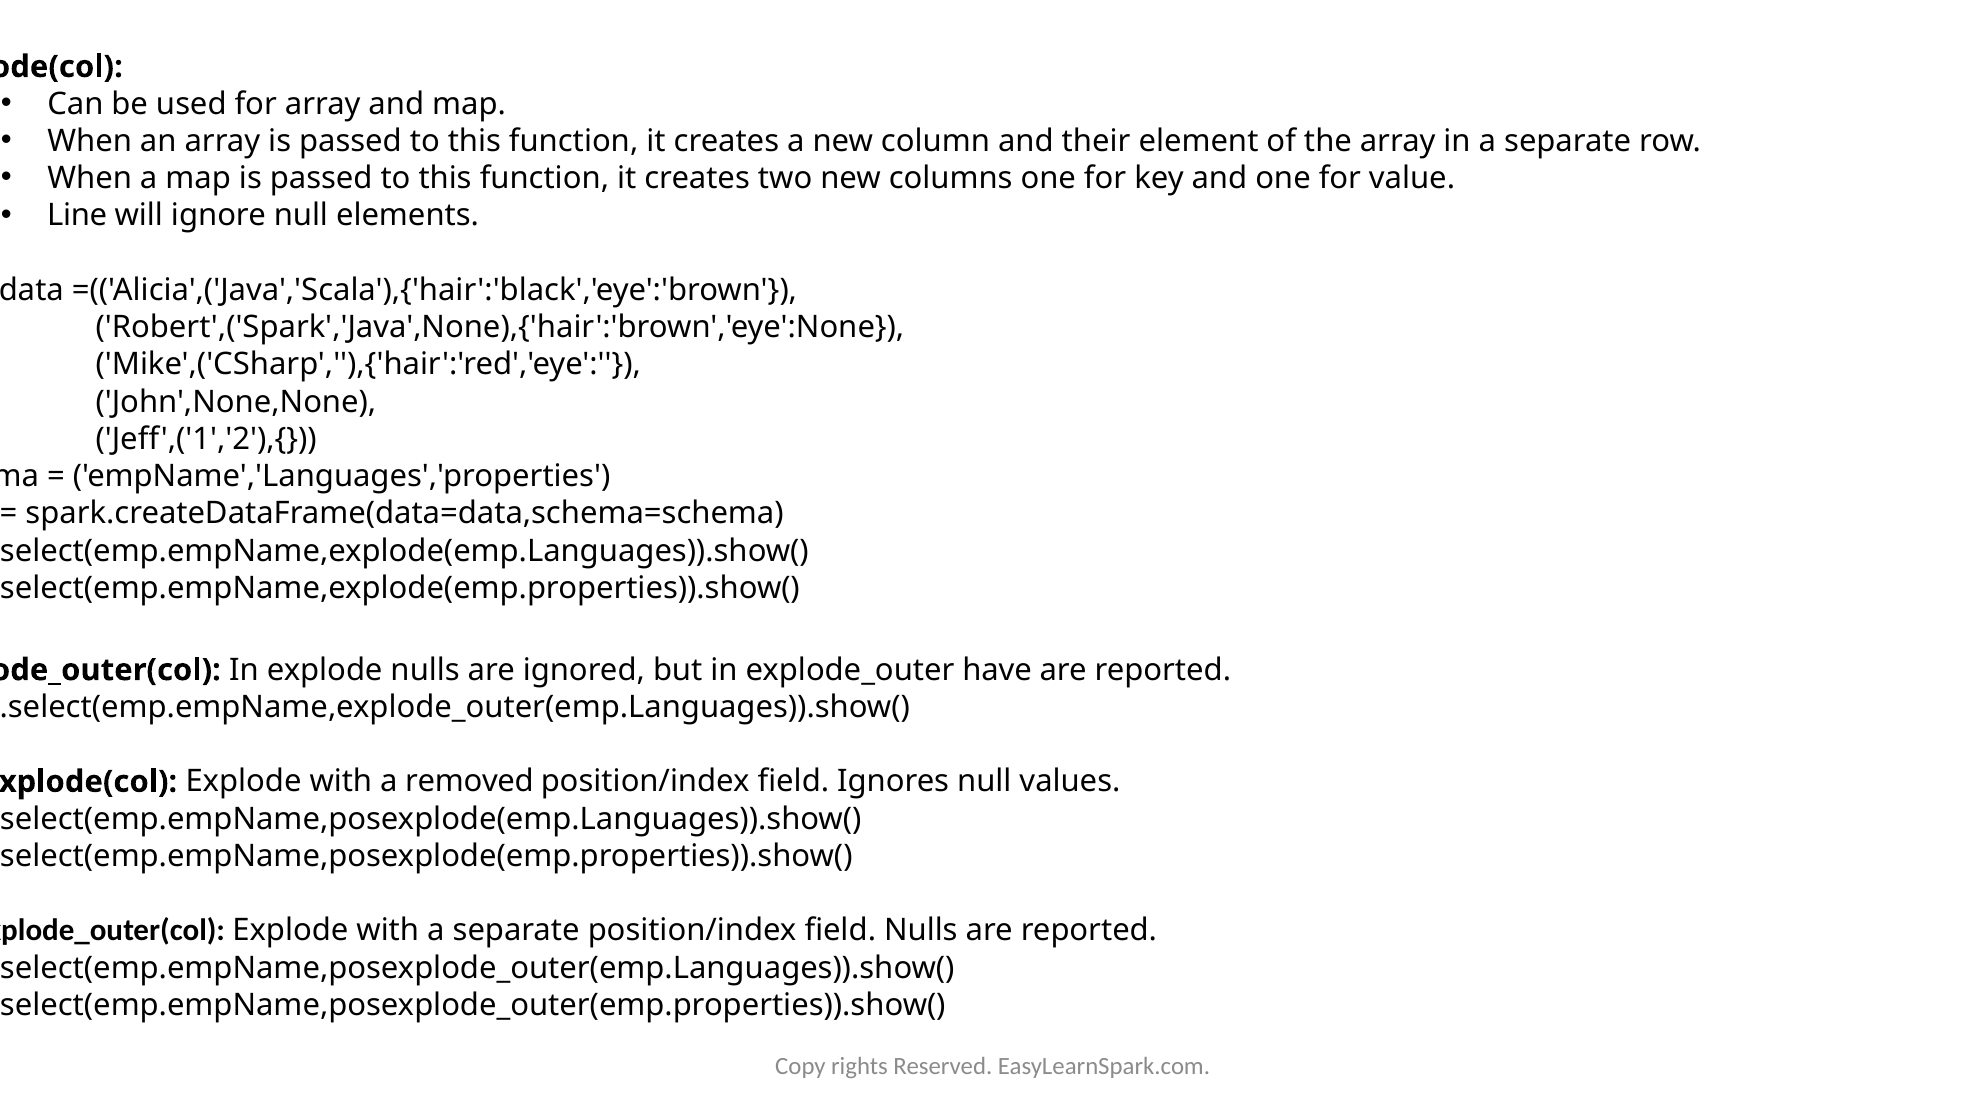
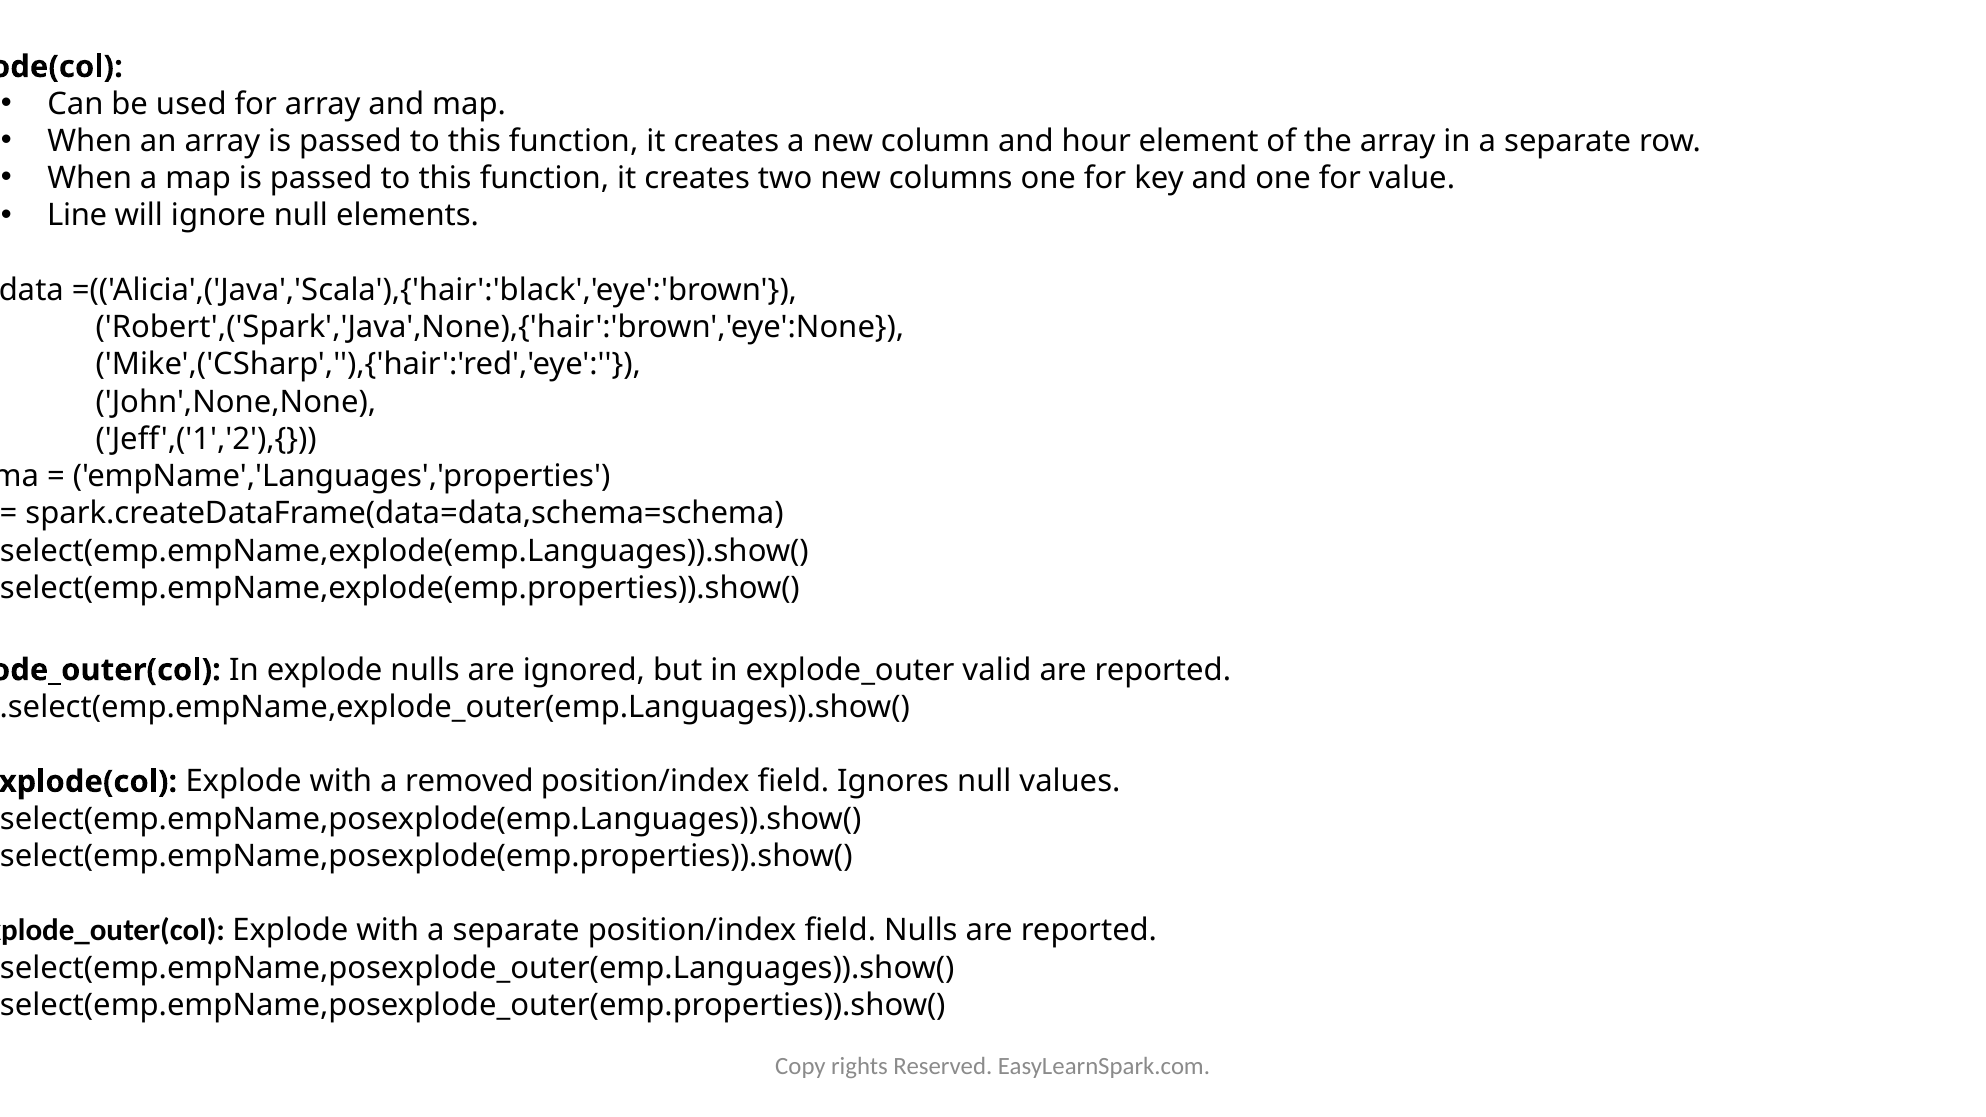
their: their -> hour (1096, 141)
have: have -> valid (997, 670)
